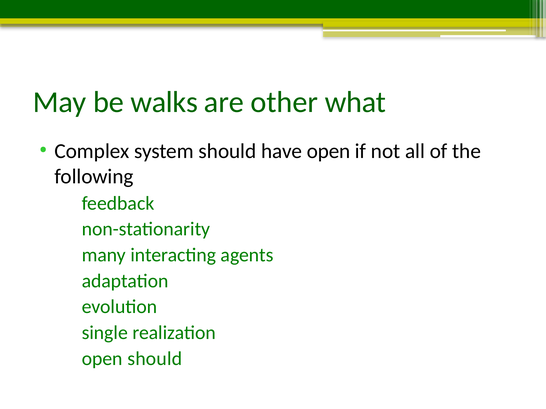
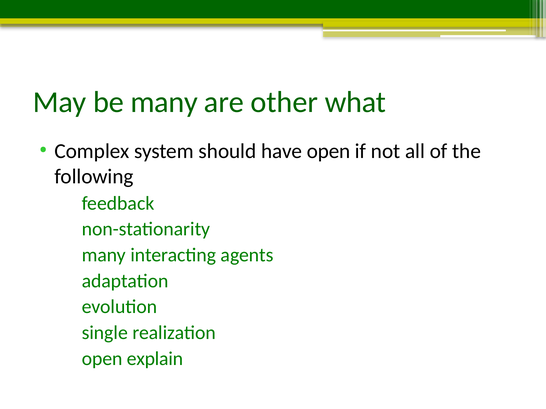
be walks: walks -> many (164, 102)
open should: should -> explain (155, 359)
